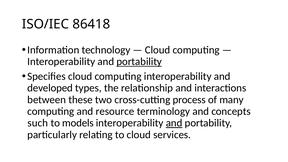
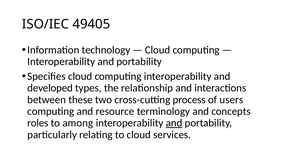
86418: 86418 -> 49405 (91, 24)
portability underline: present -> none (139, 62)
many: many -> users (231, 100)
such: such -> roles (38, 123)
models: models -> among (78, 123)
